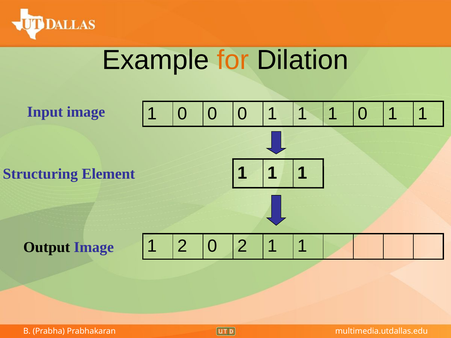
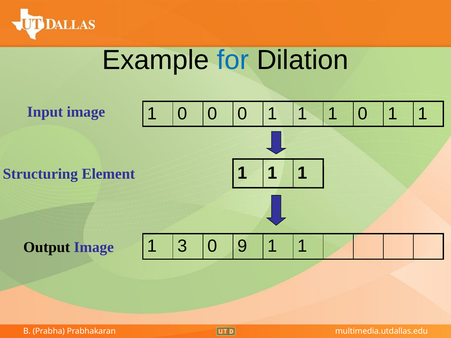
for colour: orange -> blue (233, 60)
1 2: 2 -> 3 (182, 246)
0 2: 2 -> 9 (242, 246)
